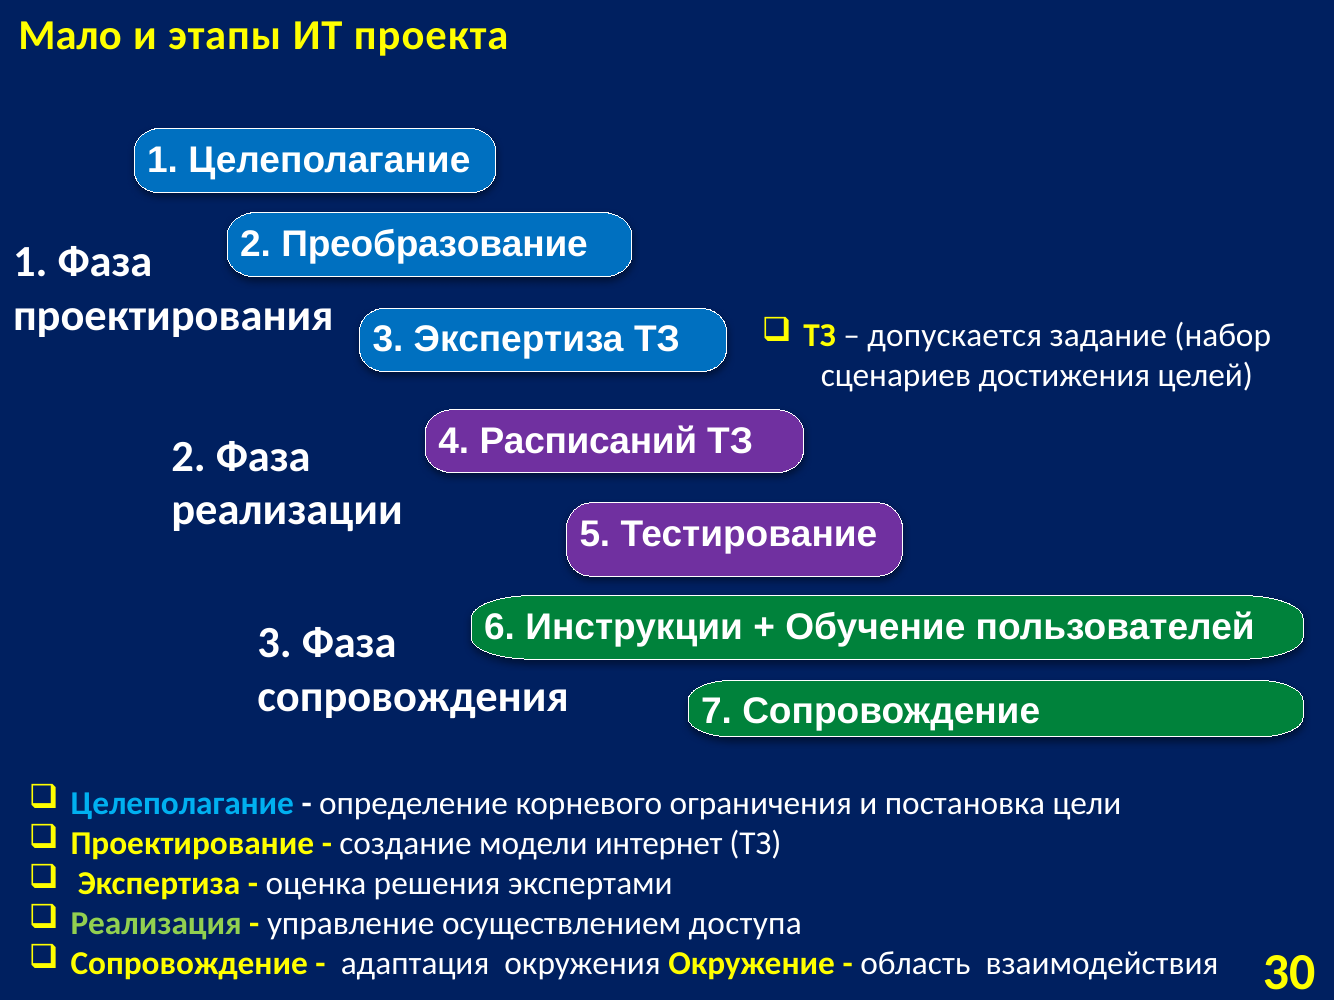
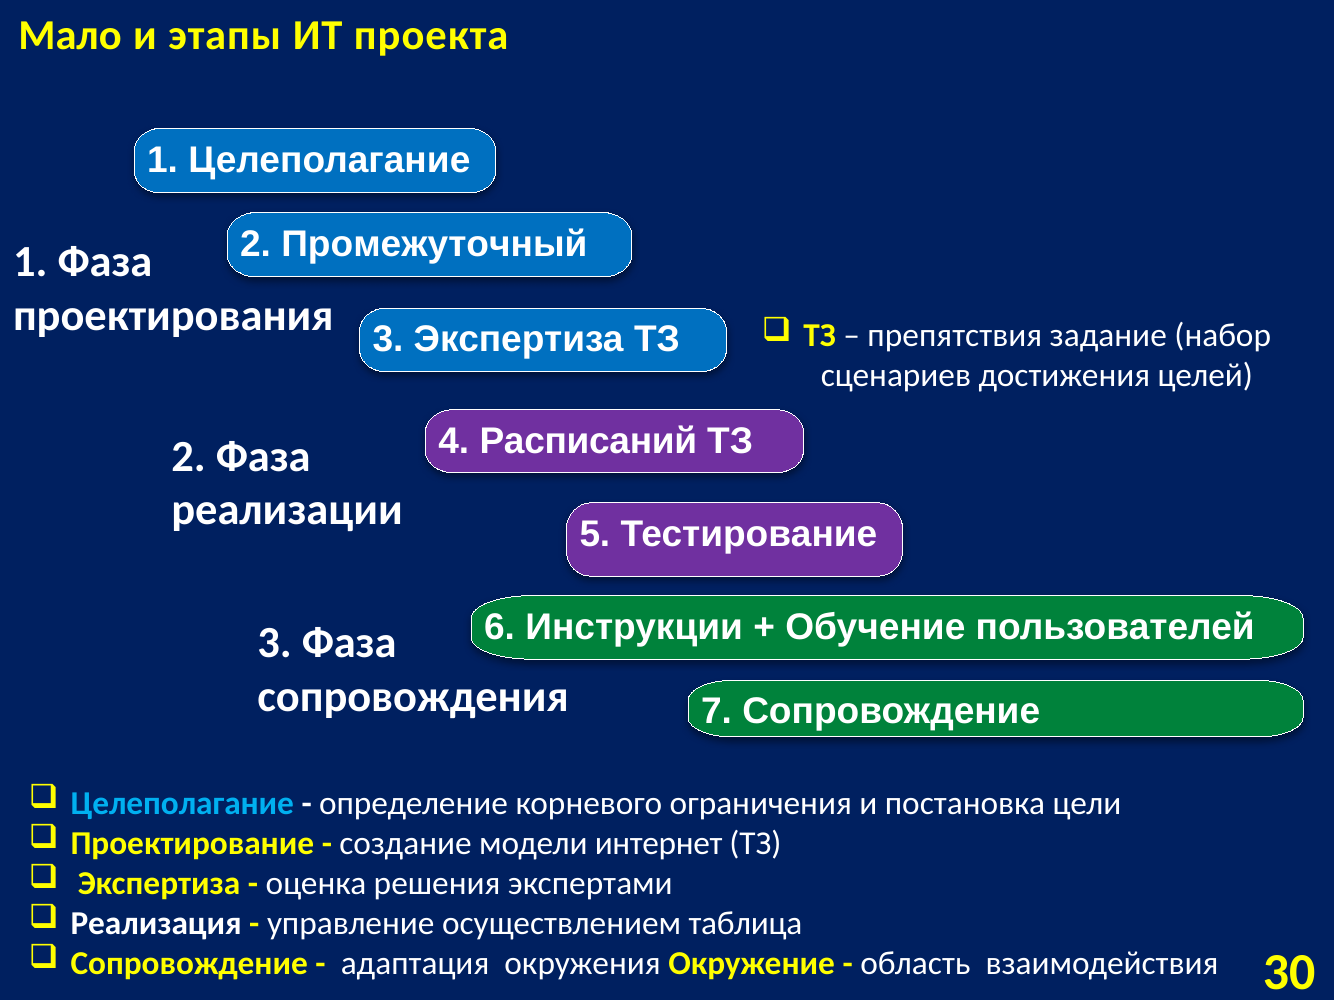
Преобразование: Преобразование -> Промежуточный (434, 244)
допускается: допускается -> препятствия (955, 336)
Реализация colour: light green -> white (156, 924)
доступа: доступа -> таблица (745, 924)
